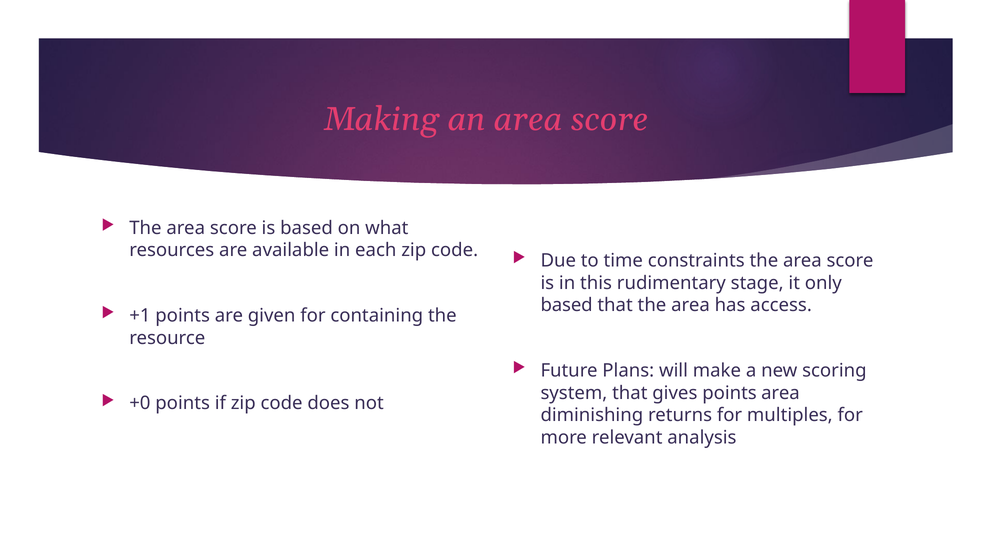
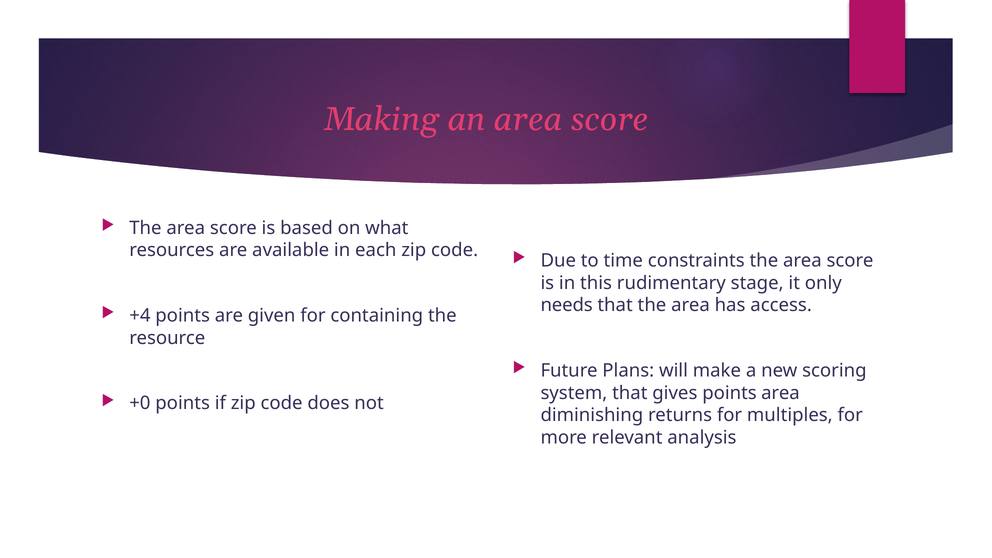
based: based -> needs (567, 305)
+1: +1 -> +4 (140, 316)
